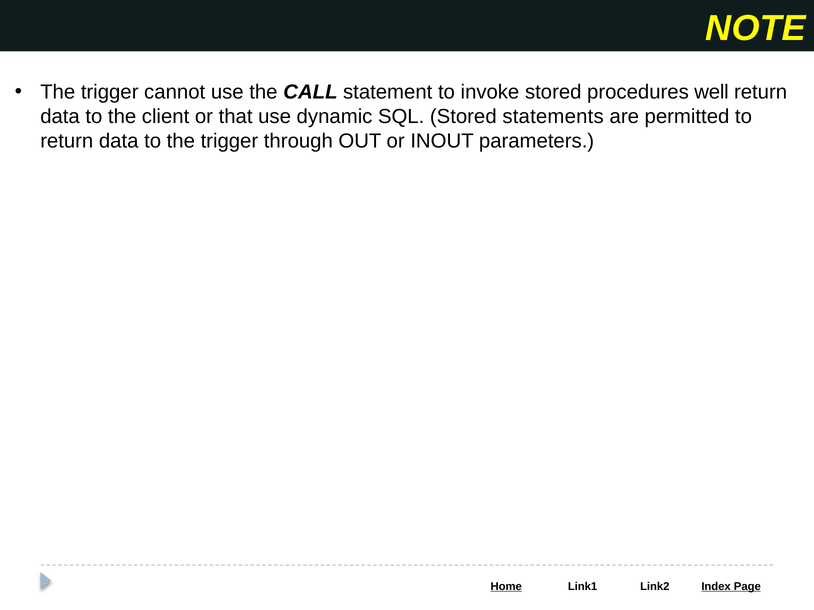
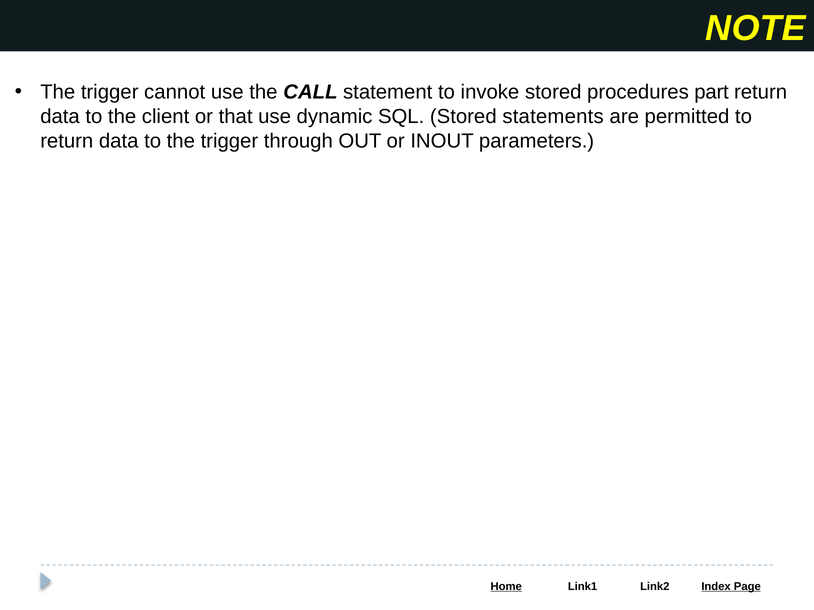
well: well -> part (712, 92)
